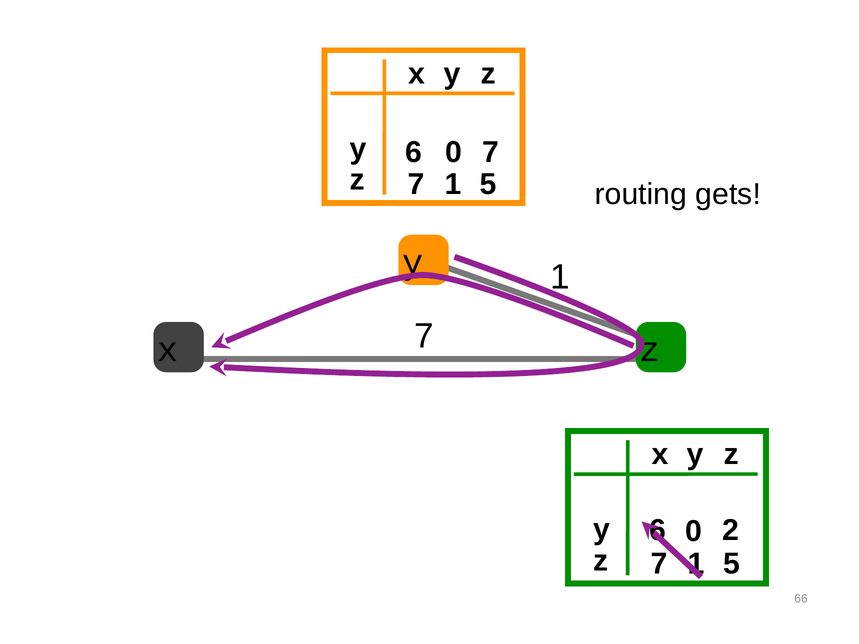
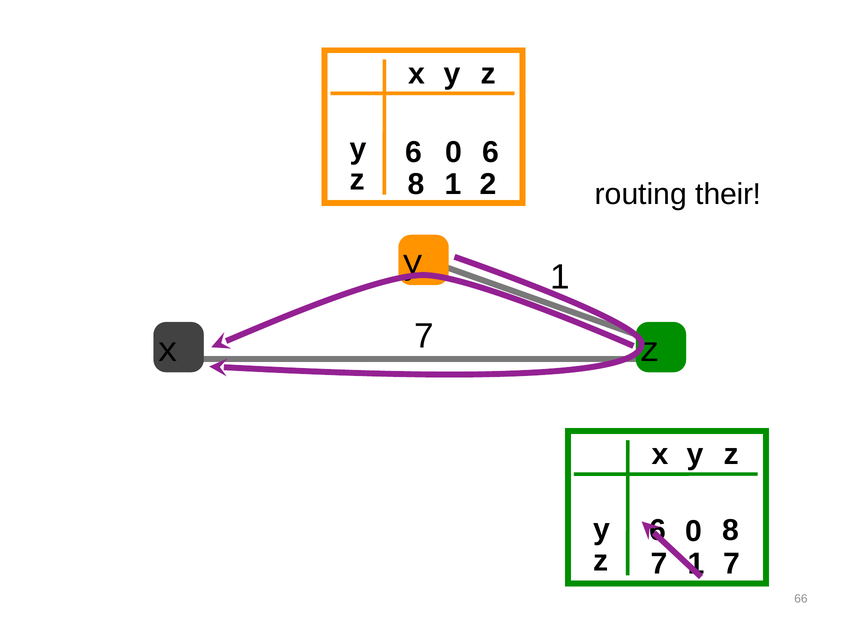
0 7: 7 -> 6 (491, 152)
7: 7 -> 8 (416, 184)
5: 5 -> 2 (488, 184)
gets: gets -> their (728, 195)
2: 2 -> 8 (731, 531)
5: 5 -> 7 (731, 564)
